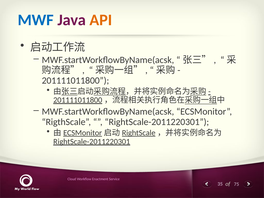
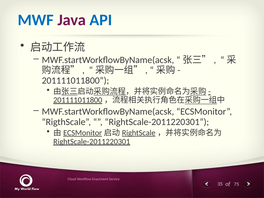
API colour: orange -> blue (101, 20)
